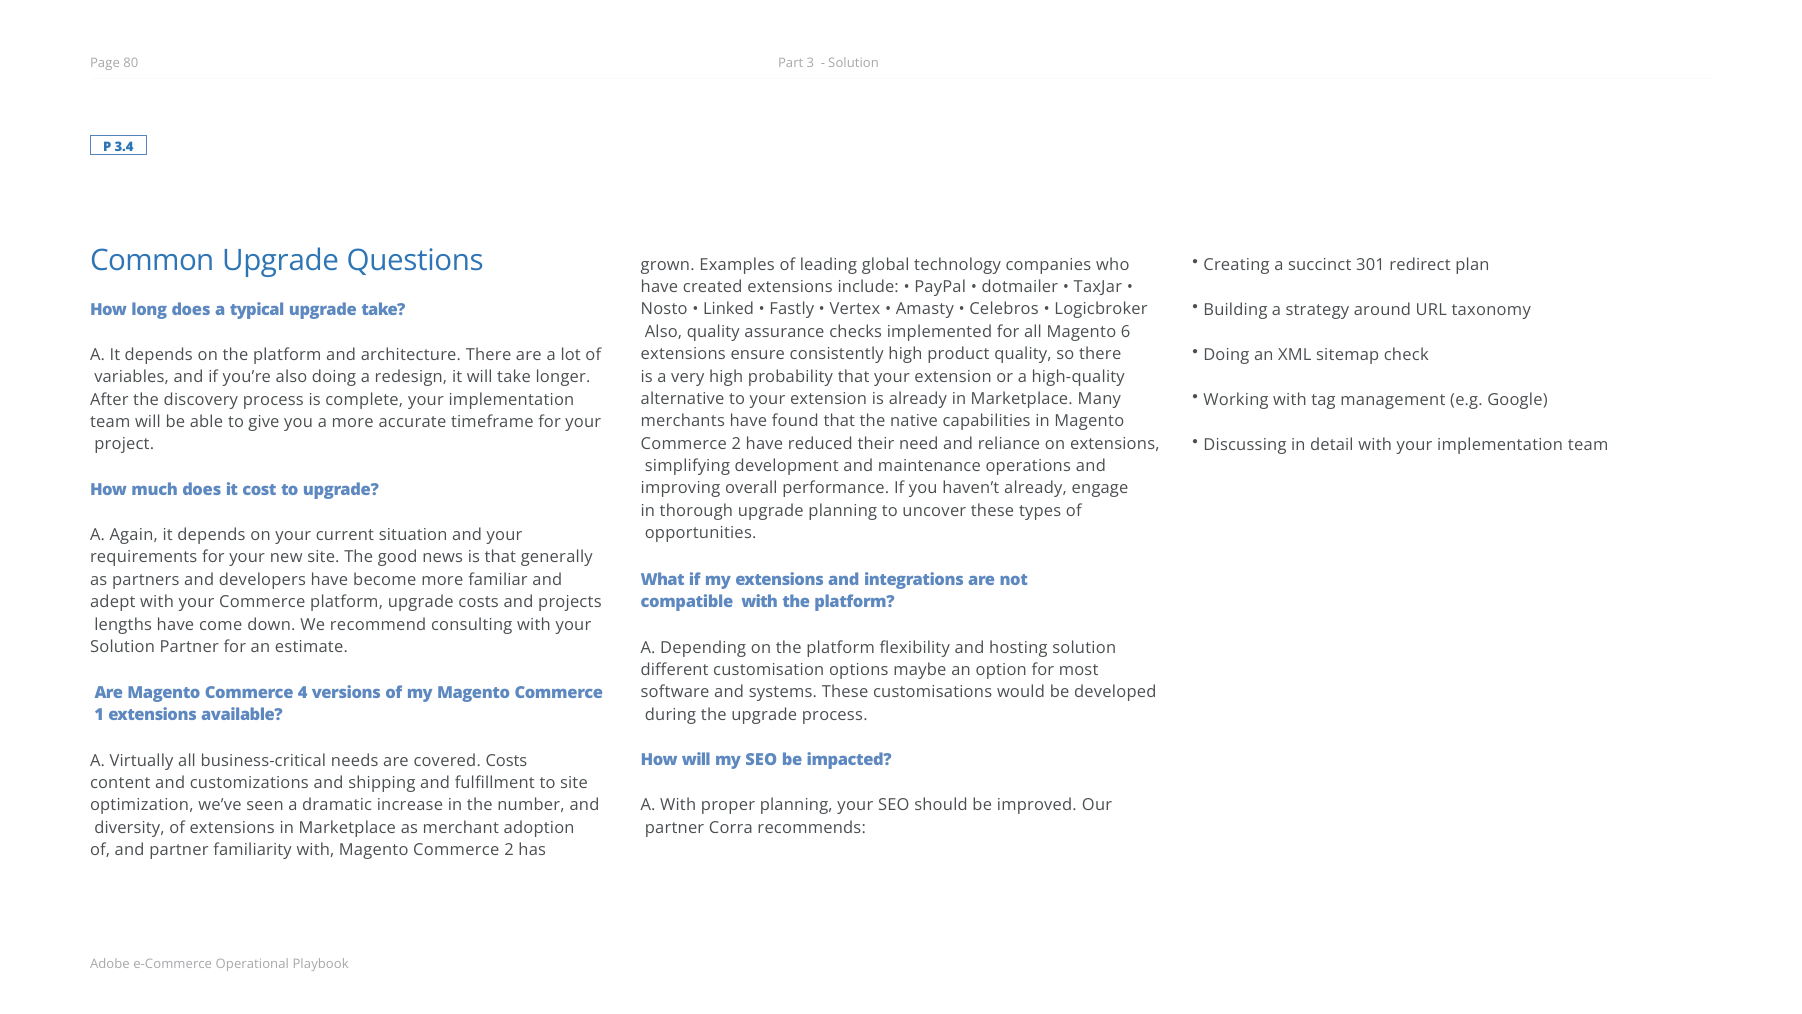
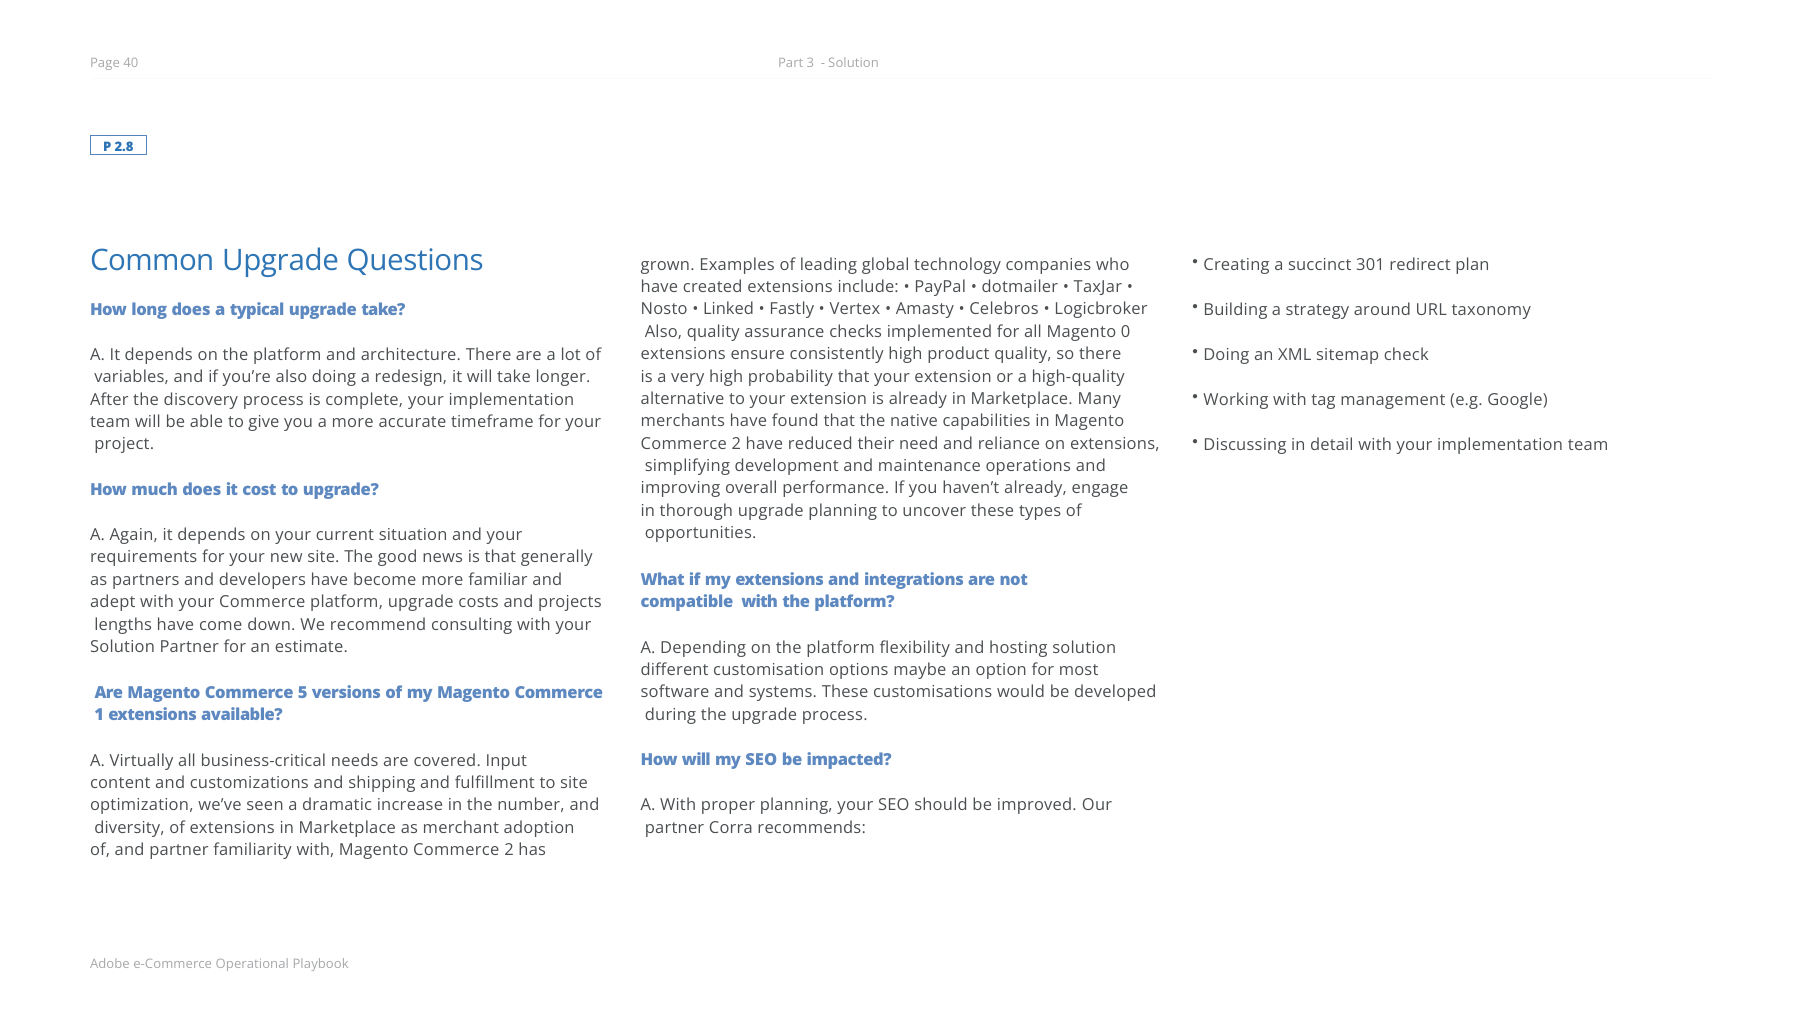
80: 80 -> 40 (131, 63)
3.4: 3.4 -> 2.8 (124, 147)
6: 6 -> 0 (1126, 332)
4: 4 -> 5 (303, 693)
covered Costs: Costs -> Input (506, 760)
